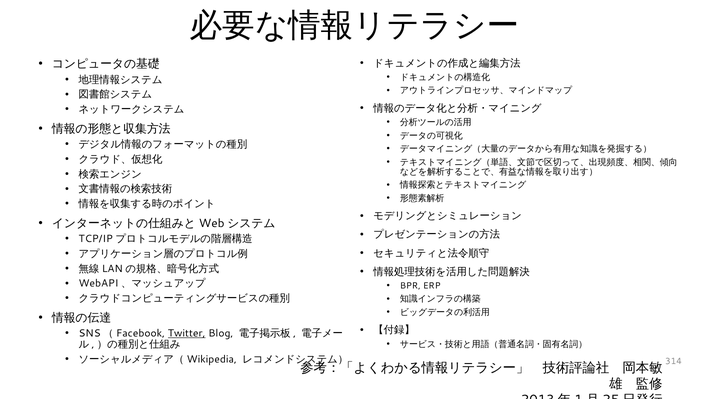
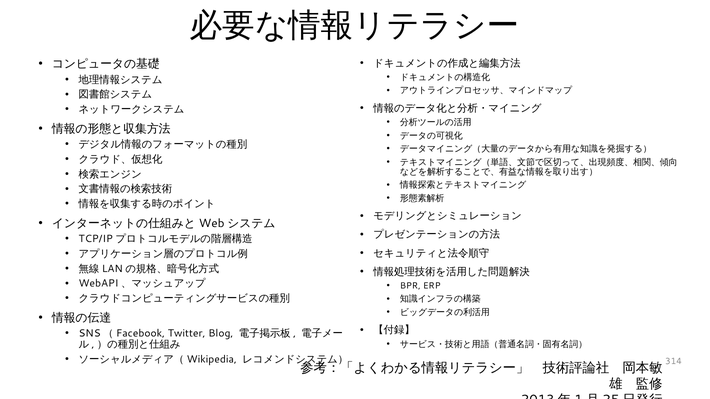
Twitter underline: present -> none (187, 334)
